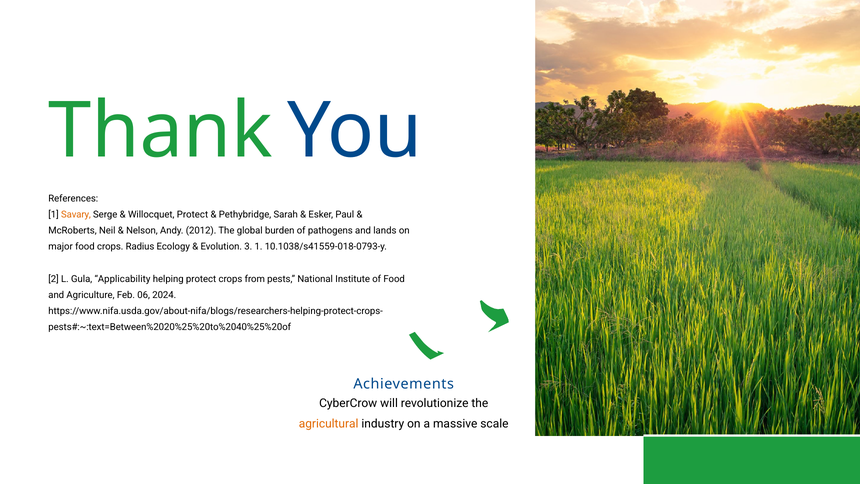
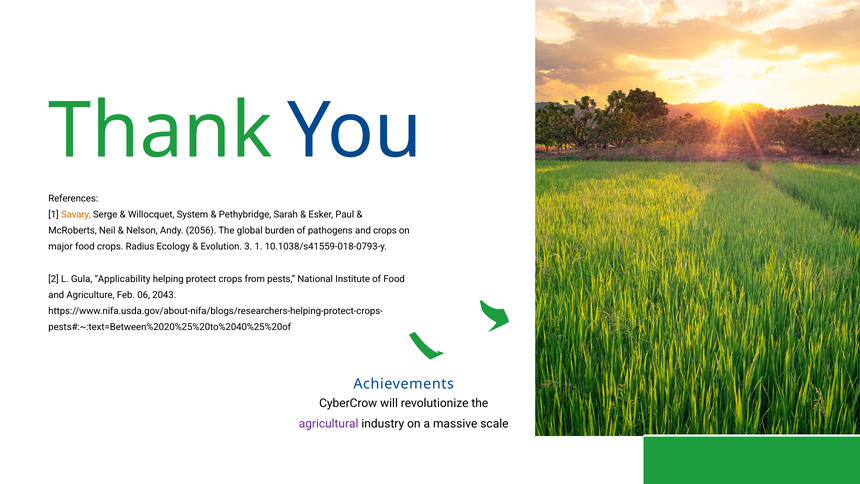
Willocquet Protect: Protect -> System (193, 214)
2012: 2012 -> 2056 (201, 230)
and lands: lands -> crops (385, 230)
2024: 2024 -> 2043 (164, 295)
agricultural colour: orange -> purple (329, 424)
